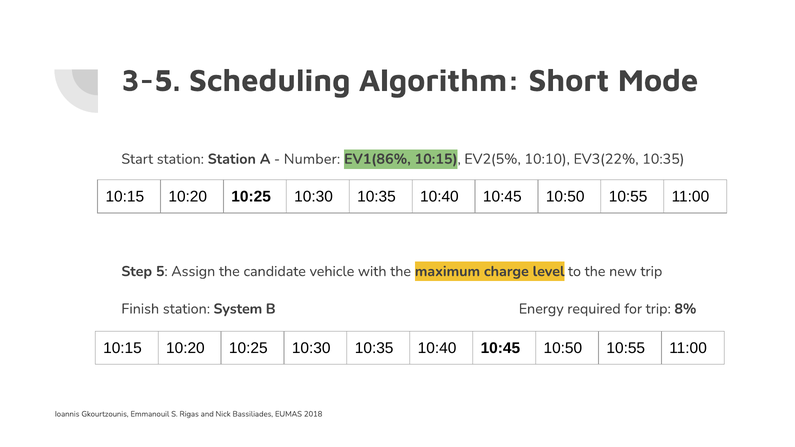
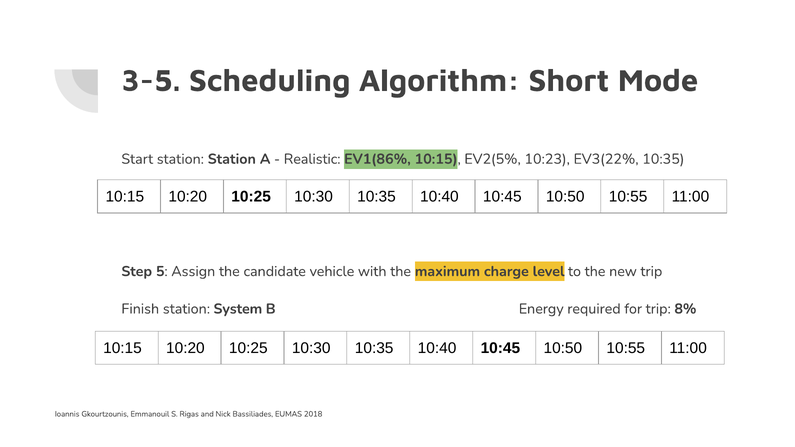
Number: Number -> Realistic (312, 159)
10:10: 10:10 -> 10:23 (547, 159)
